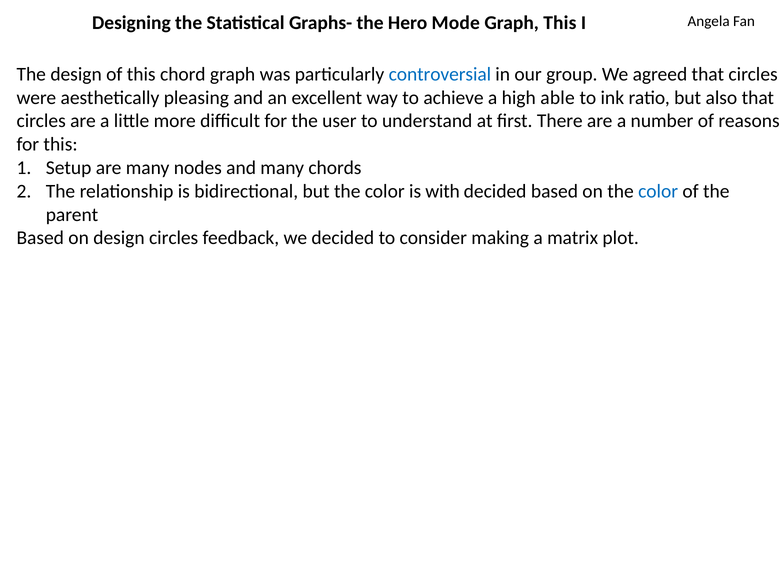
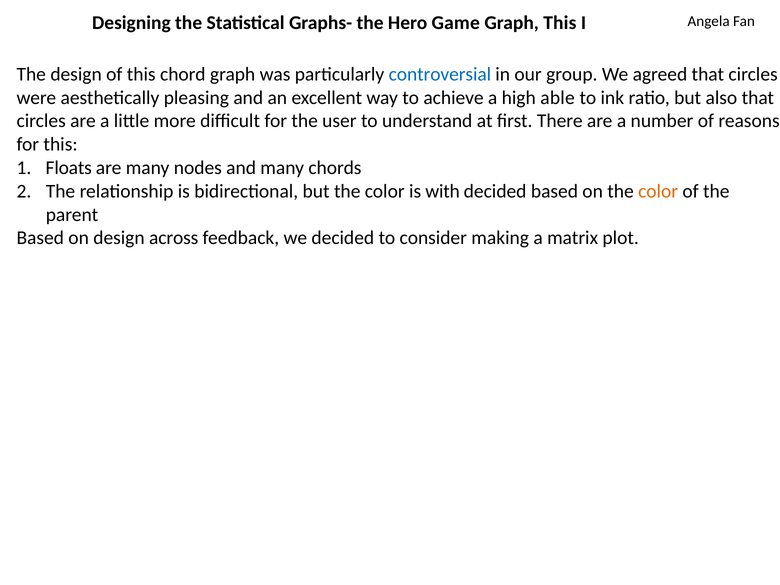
Mode: Mode -> Game (456, 23)
Setup: Setup -> Floats (69, 168)
color colour: blue -> orange (658, 191)
design circles: circles -> across (174, 238)
